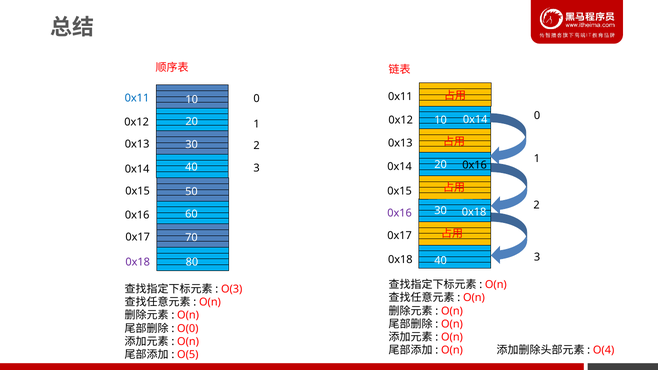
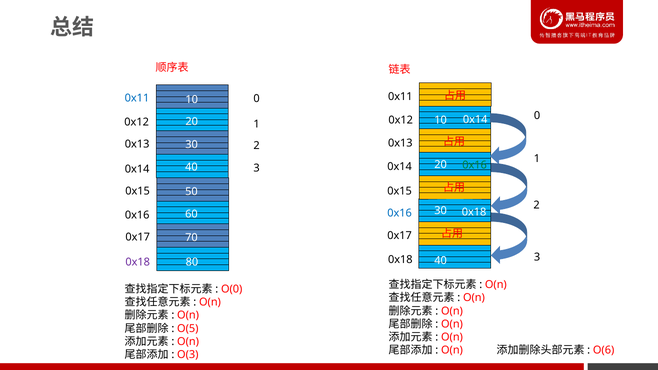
0x16 colour: black -> green (475, 165)
0x16 colour: purple -> blue (400, 213)
O(3: O(3 -> O(0 (232, 289)
O(0: O(0 -> O(5 (188, 329)
O(4: O(4 -> O(6 (604, 351)
O(5: O(5 -> O(3 (188, 355)
